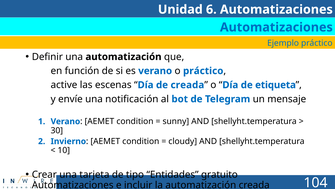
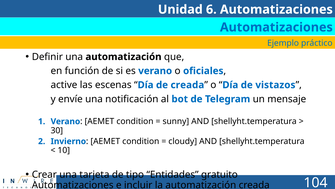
o práctico: práctico -> oficiales (203, 71)
etiqueta: etiqueta -> vistazos (275, 85)
